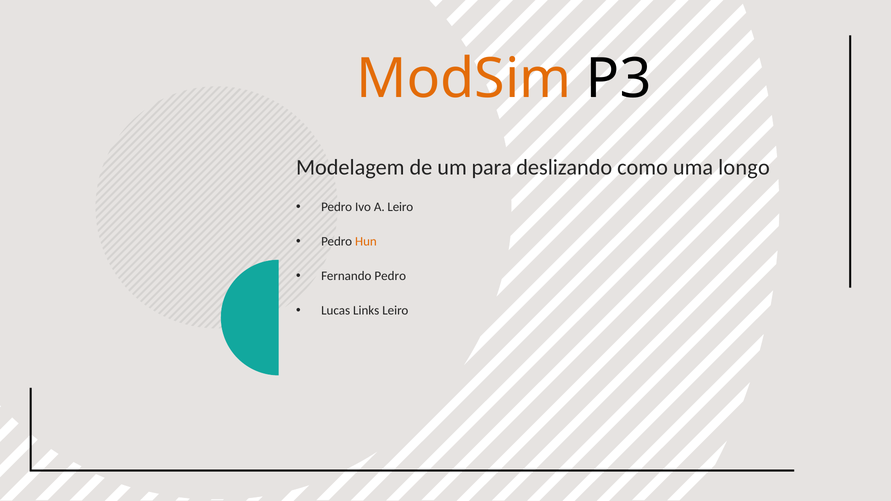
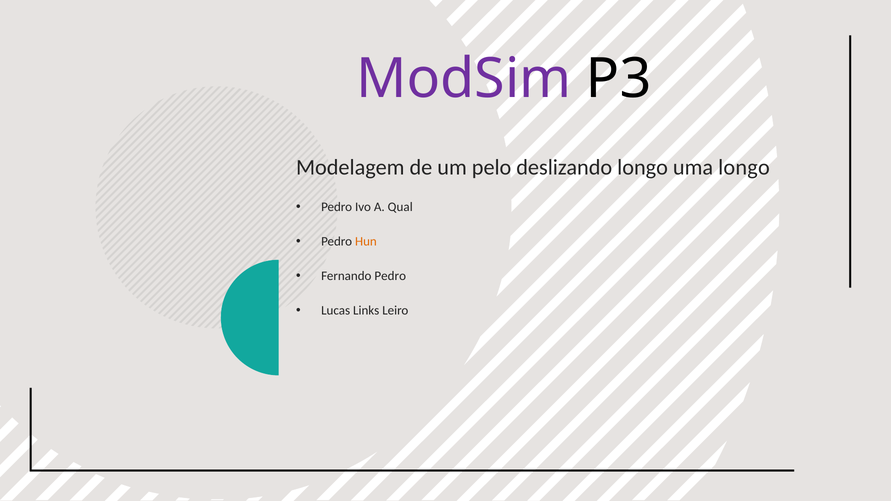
ModSim colour: orange -> purple (464, 79)
para: para -> pelo (492, 168)
deslizando como: como -> longo (643, 168)
A Leiro: Leiro -> Qual (400, 207)
